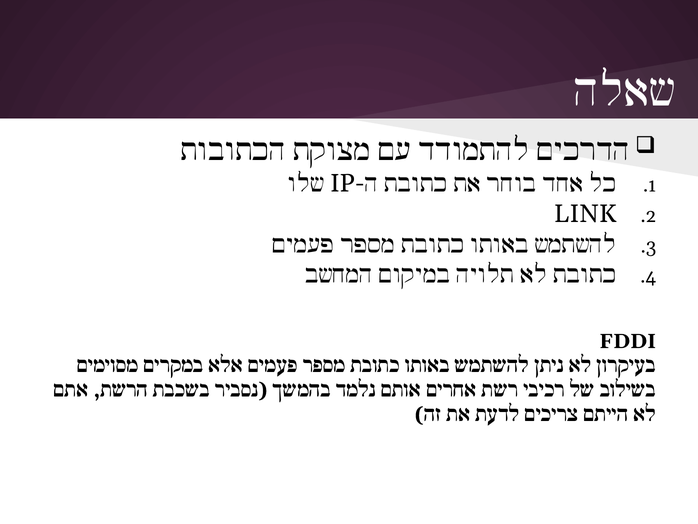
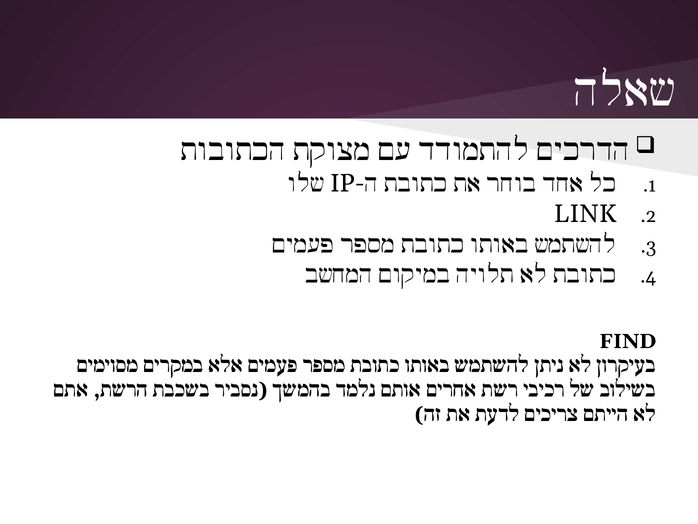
FDDI: FDDI -> FIND (628, 341)
